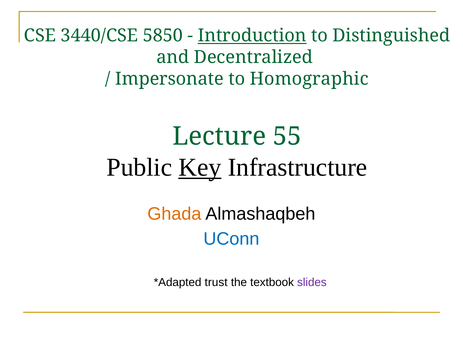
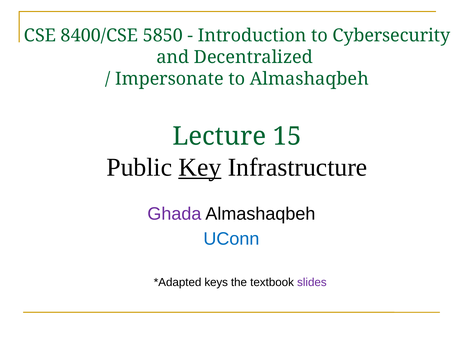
3440/CSE: 3440/CSE -> 8400/CSE (99, 36)
Introduction underline: present -> none (252, 36)
Distinguished: Distinguished -> Cybersecurity (391, 36)
to Homographic: Homographic -> Almashaqbeh (309, 79)
55: 55 -> 15 (287, 137)
Ghada colour: orange -> purple (175, 214)
trust: trust -> keys (216, 283)
